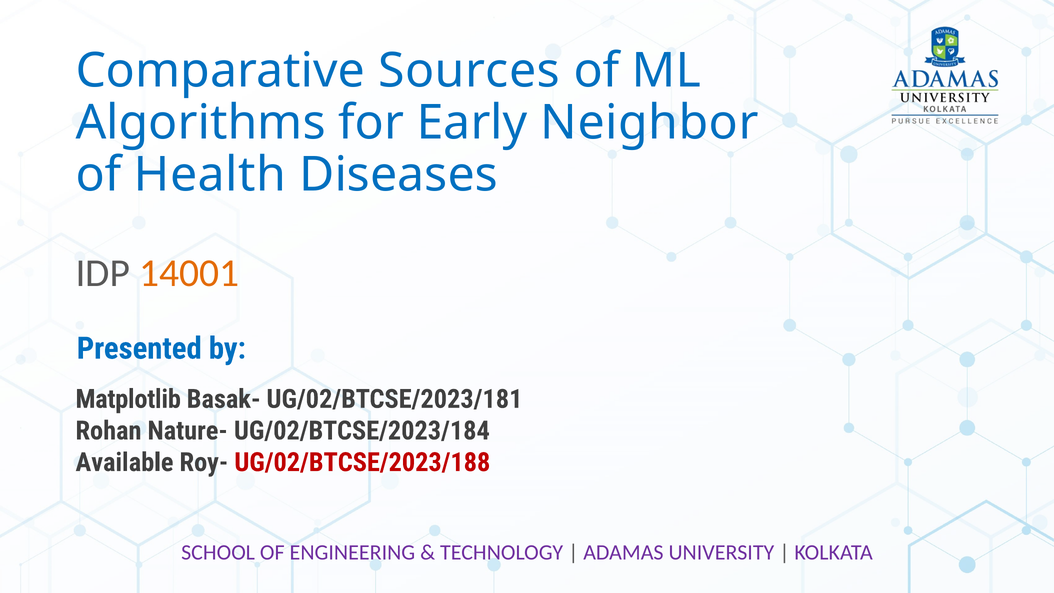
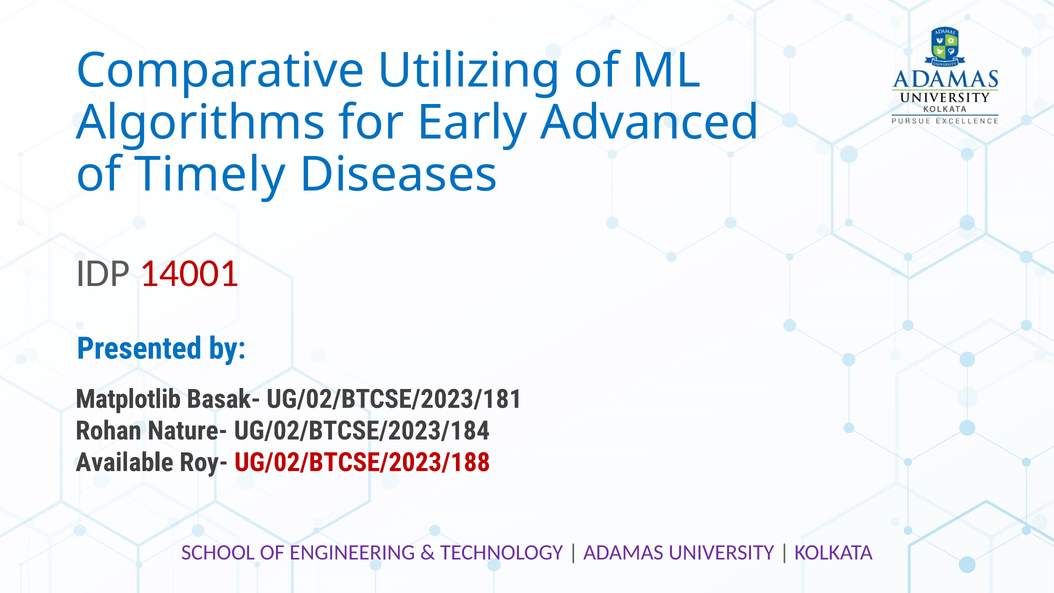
Sources: Sources -> Utilizing (469, 71)
Neighbor: Neighbor -> Advanced (650, 123)
Health: Health -> Timely (210, 175)
14001 colour: orange -> red (189, 273)
